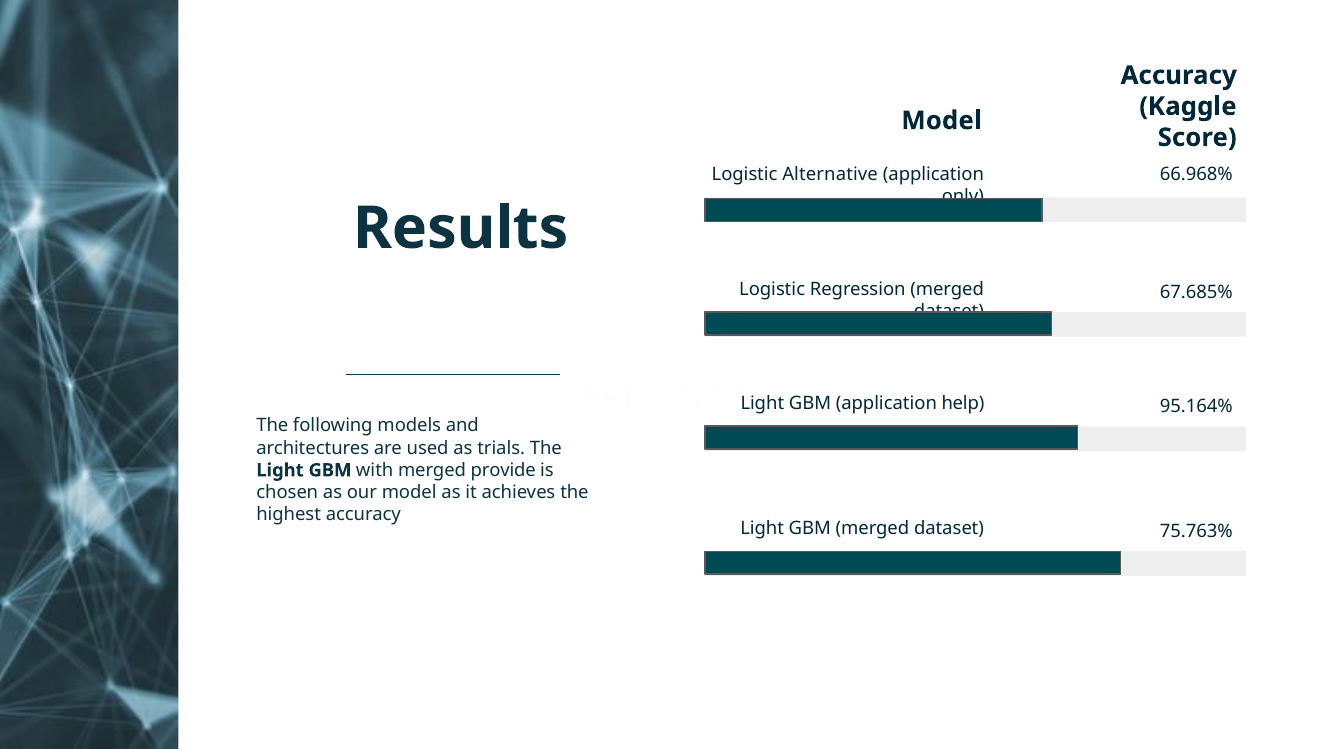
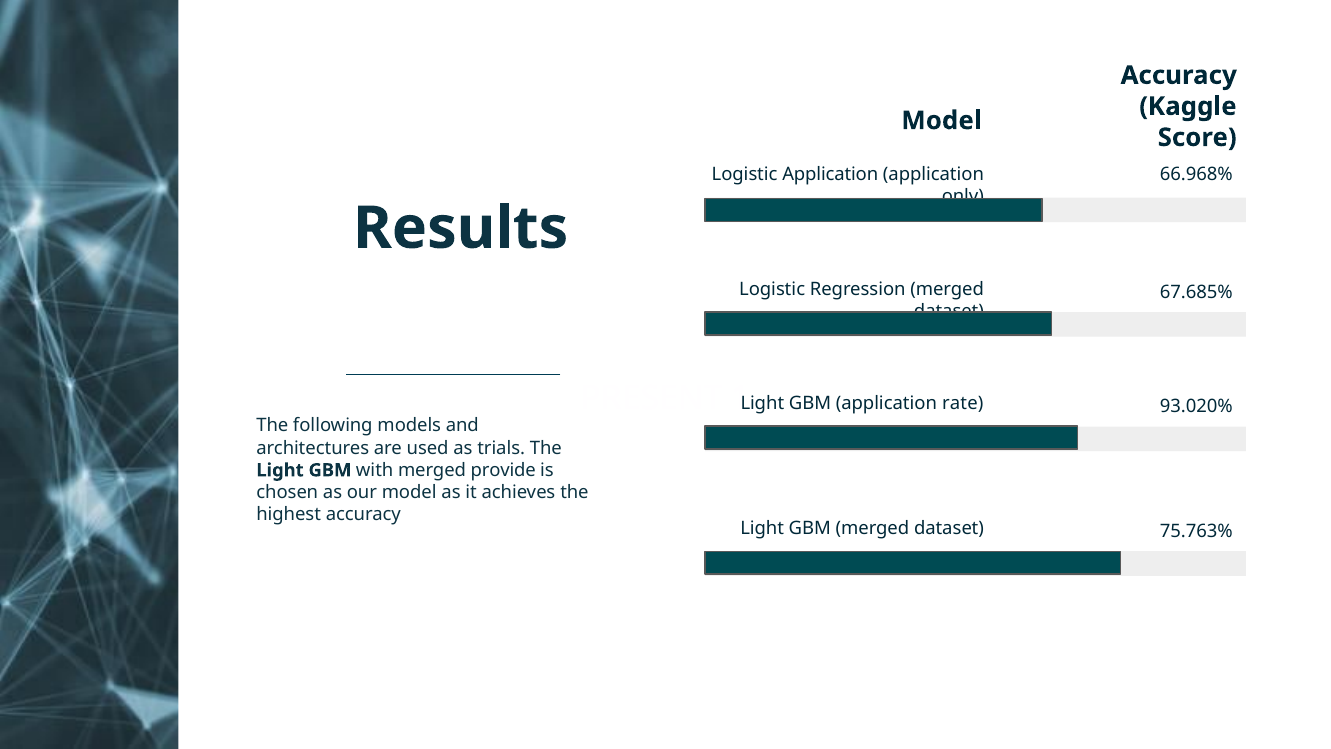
Logistic Alternative: Alternative -> Application (830, 174)
help: help -> rate (963, 403)
95.164%: 95.164% -> 93.020% (1196, 407)
